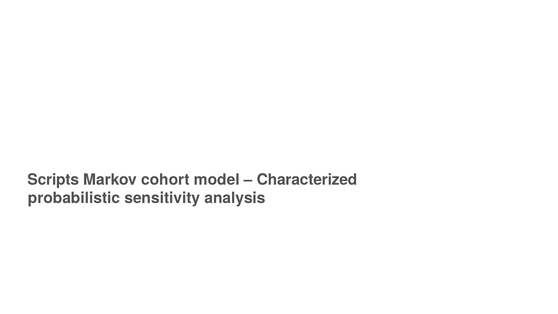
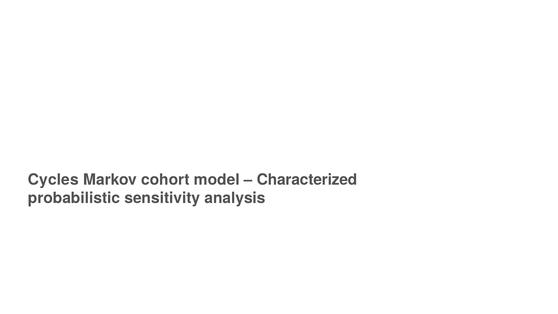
Scripts: Scripts -> Cycles (53, 179)
